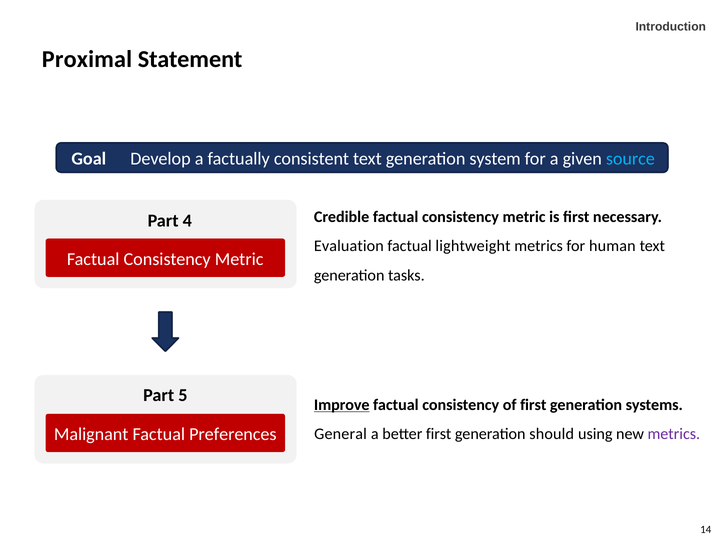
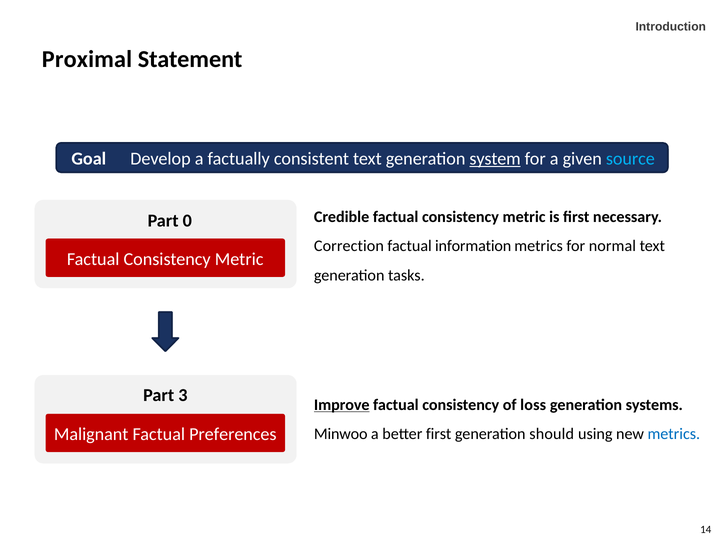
system underline: none -> present (495, 159)
4: 4 -> 0 (187, 221)
Evaluation: Evaluation -> Correction (349, 246)
lightweight: lightweight -> information (473, 246)
human: human -> normal (612, 246)
5: 5 -> 3 (183, 395)
of first: first -> loss (533, 404)
General: General -> Minwoo (341, 433)
metrics colour: purple -> blue (674, 433)
